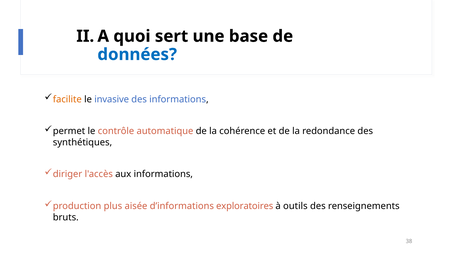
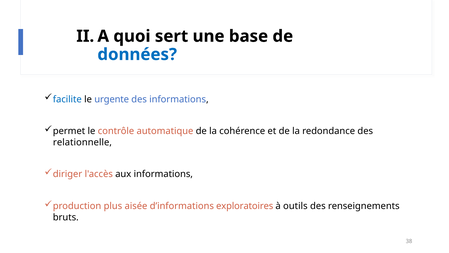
facilite colour: orange -> blue (67, 99)
invasive: invasive -> urgente (112, 99)
synthétiques: synthétiques -> relationnelle (82, 142)
